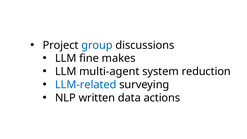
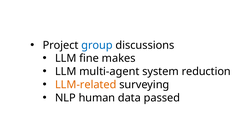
LLM-related colour: blue -> orange (86, 85)
written: written -> human (97, 98)
actions: actions -> passed (162, 98)
